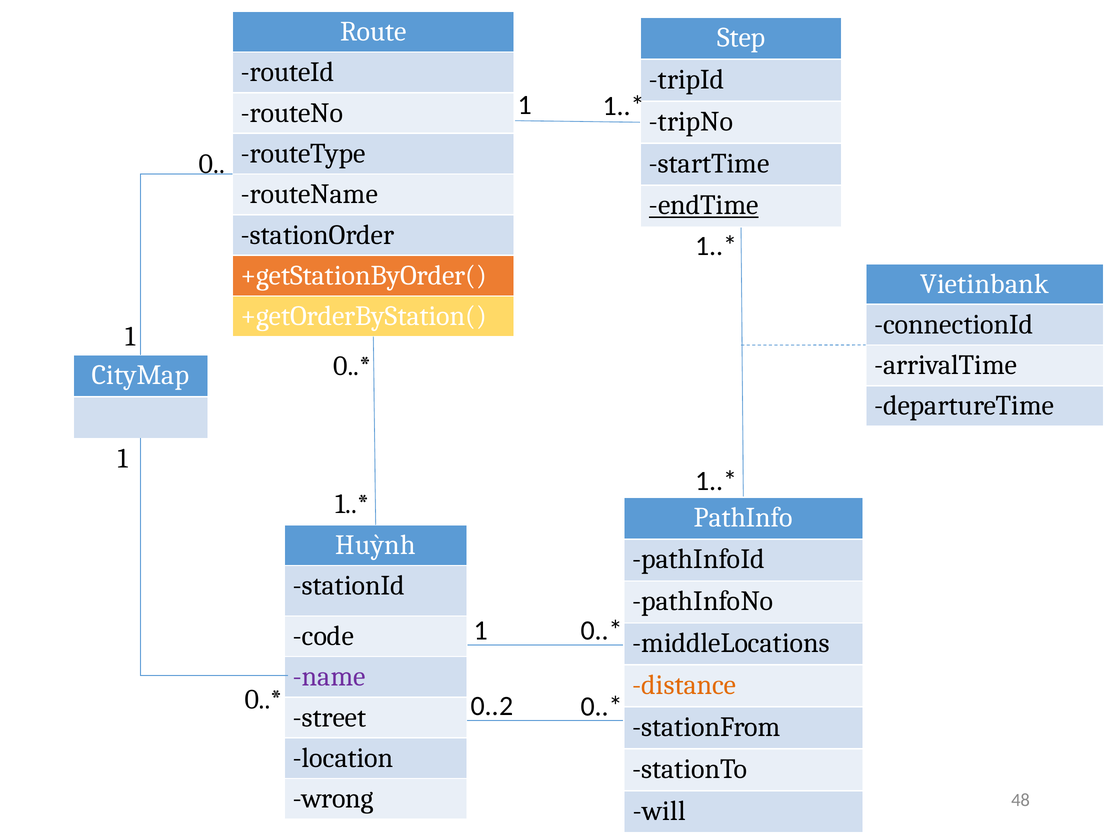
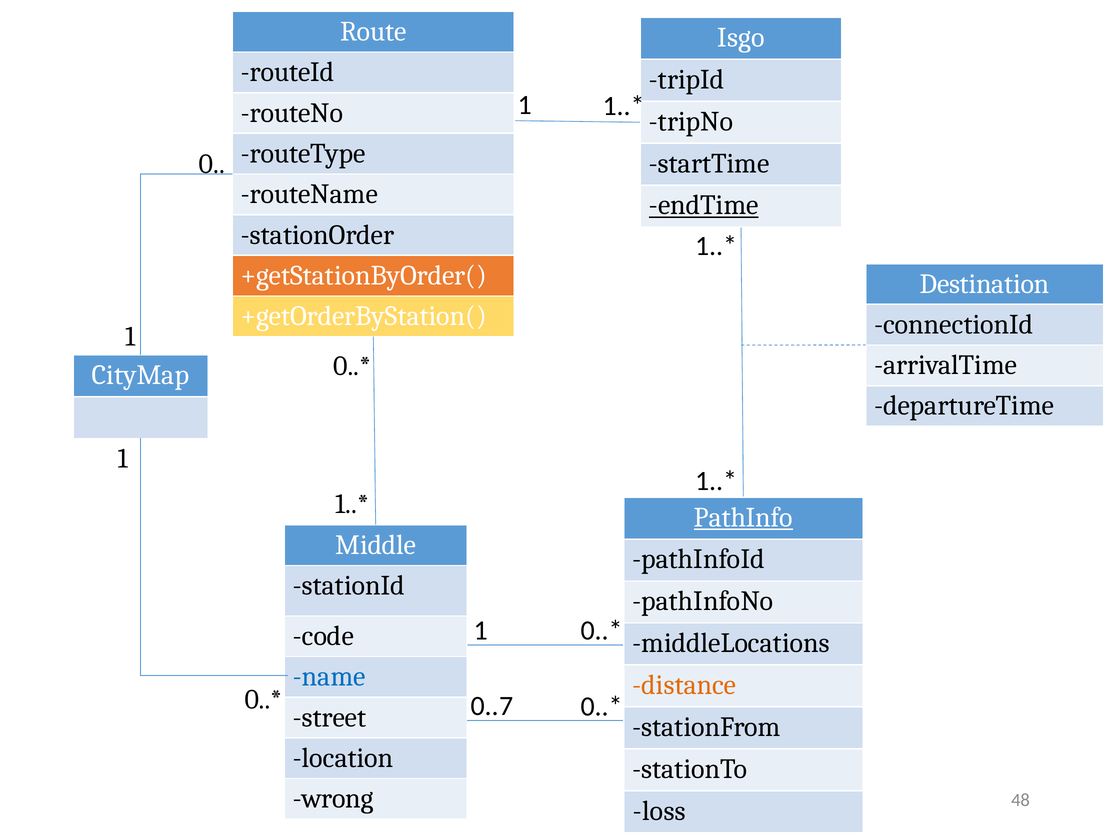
Step: Step -> Isgo (741, 38)
Vietinbank: Vietinbank -> Destination (985, 284)
PathInfo underline: none -> present (743, 518)
Huỳnh: Huỳnh -> Middle (376, 545)
name colour: purple -> blue (329, 677)
0..2: 0..2 -> 0..7 (492, 707)
will: will -> loss (659, 811)
